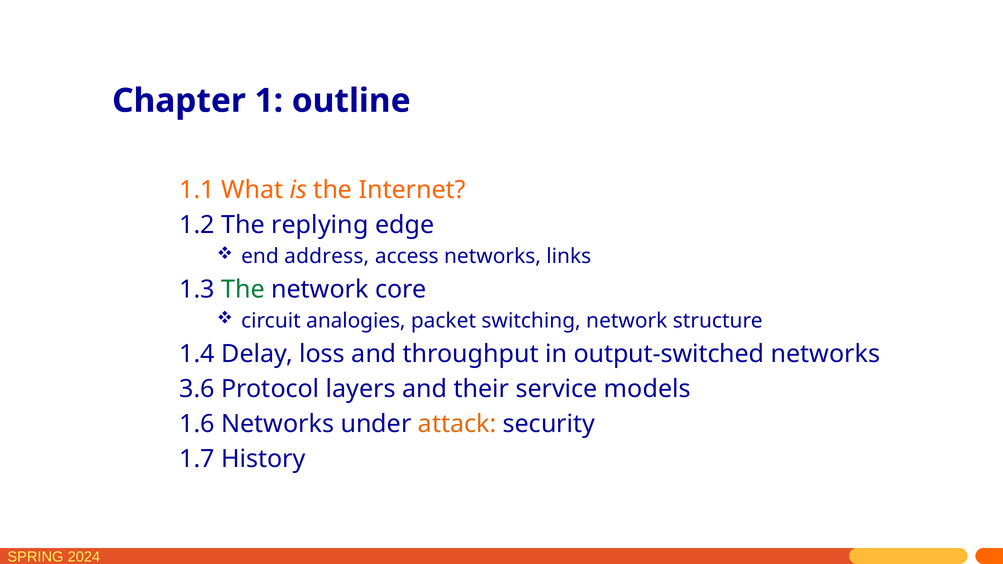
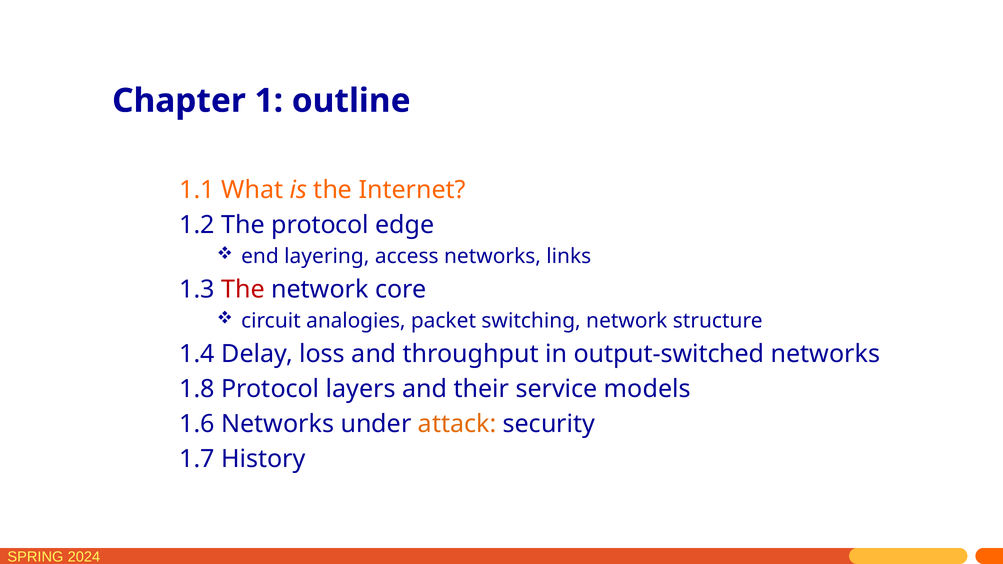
The replying: replying -> protocol (320, 225)
address: address -> layering (327, 257)
The colour: green -> red (243, 290)
3.6: 3.6 -> 1.8 (197, 389)
